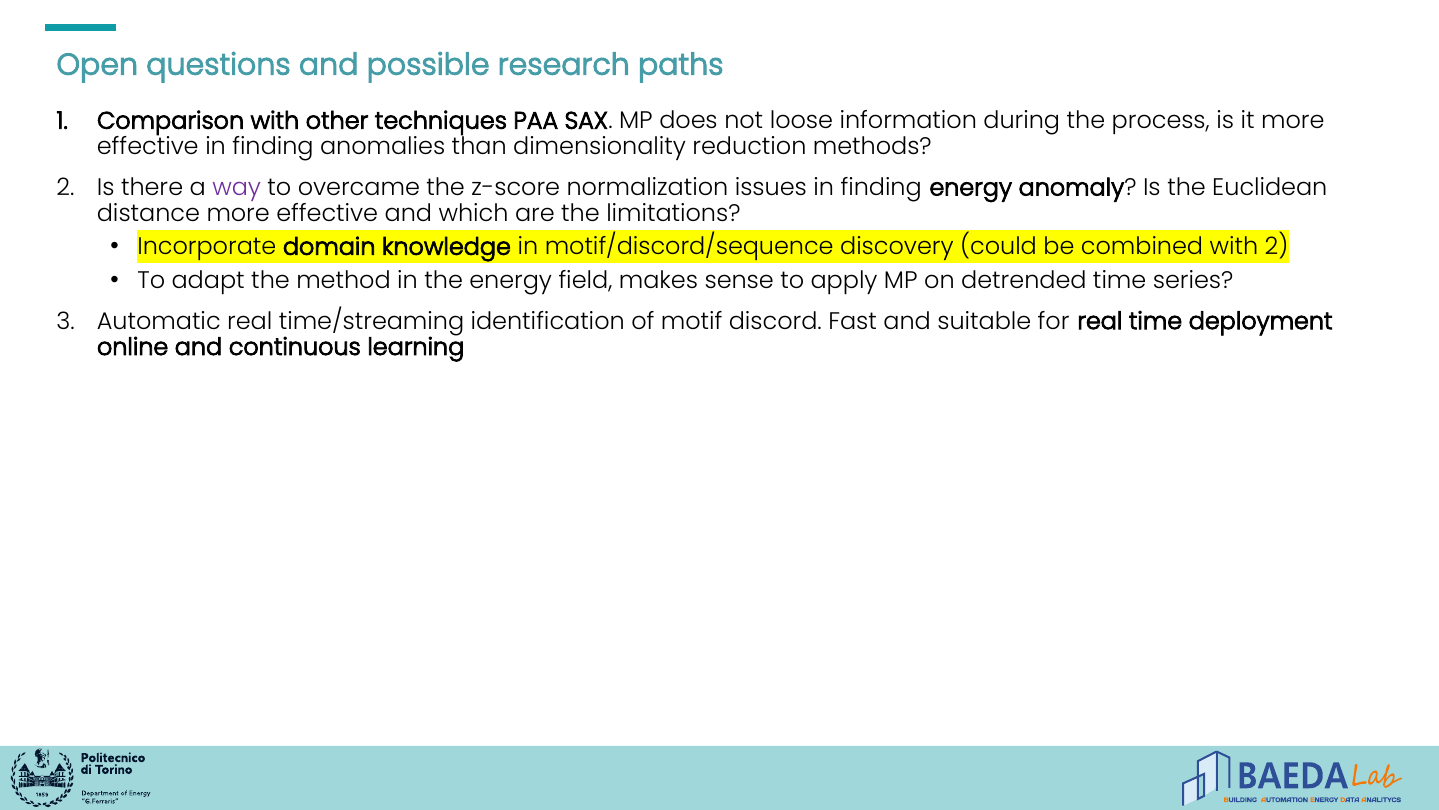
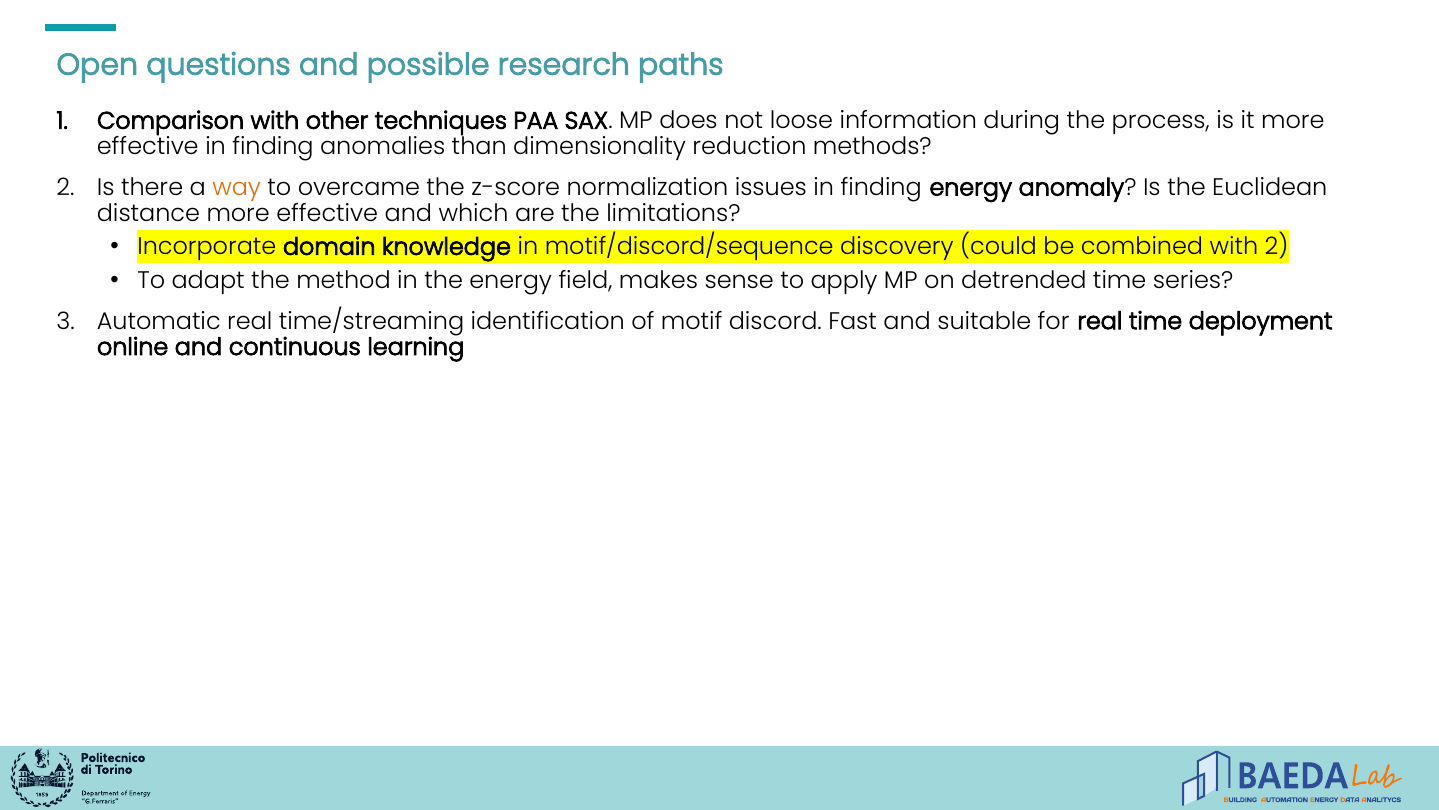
way colour: purple -> orange (237, 188)
